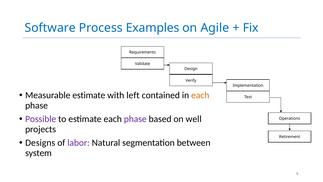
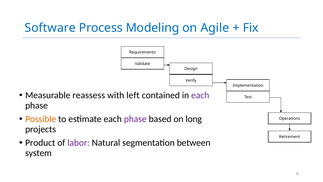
Examples: Examples -> Modeling (153, 28)
Measurable estimate: estimate -> reassess (89, 95)
each colour: orange -> purple (200, 95)
Possible colour: purple -> orange (41, 119)
well: well -> long (194, 119)
Designs: Designs -> Product (40, 143)
